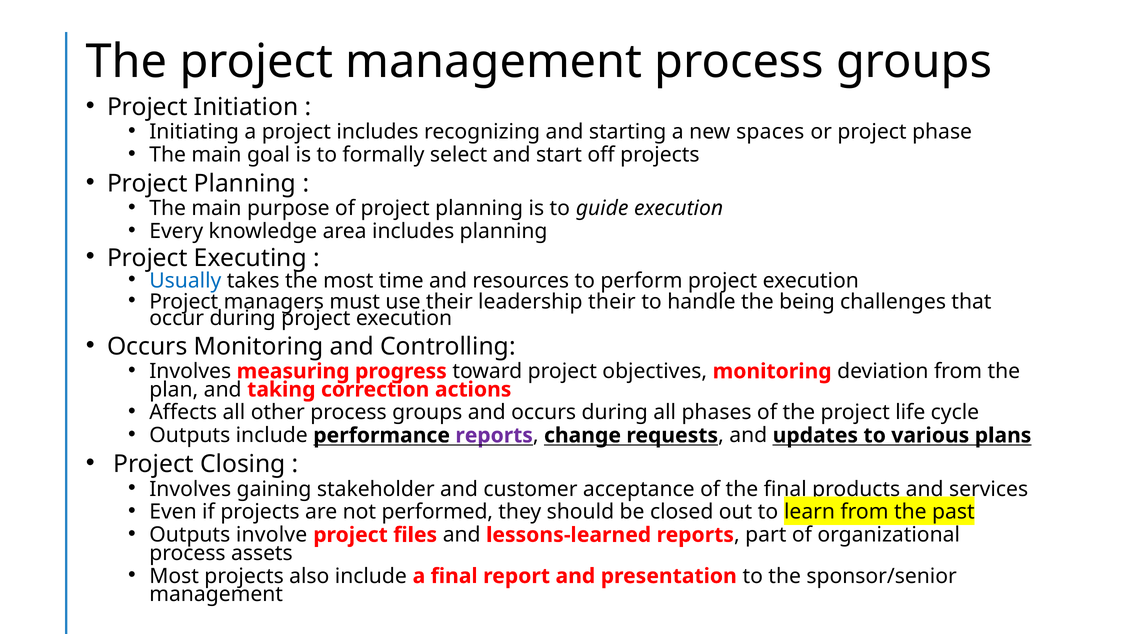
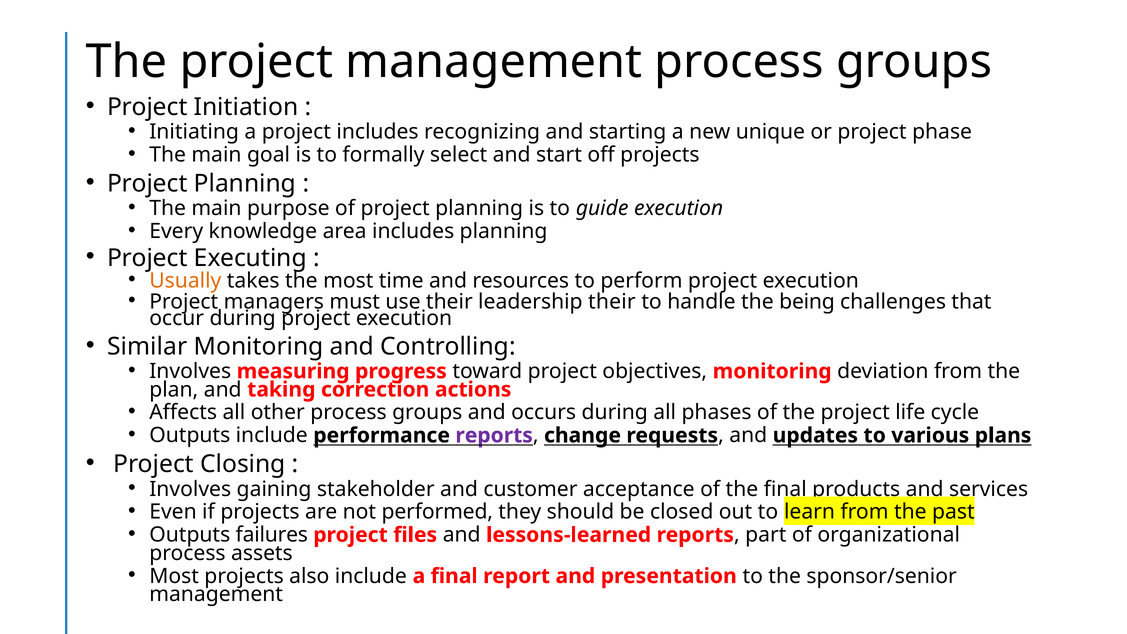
spaces: spaces -> unique (770, 132)
Usually colour: blue -> orange (185, 281)
Occurs: Occurs -> Similar (147, 347)
involve: involve -> failures (272, 535)
